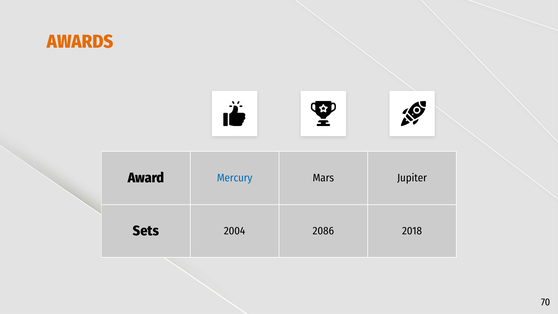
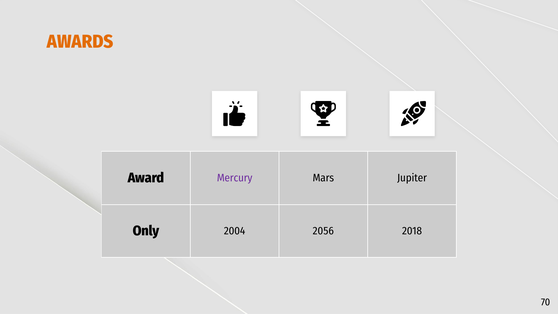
Mercury colour: blue -> purple (235, 178)
Sets: Sets -> Only (146, 231)
2086: 2086 -> 2056 (323, 231)
